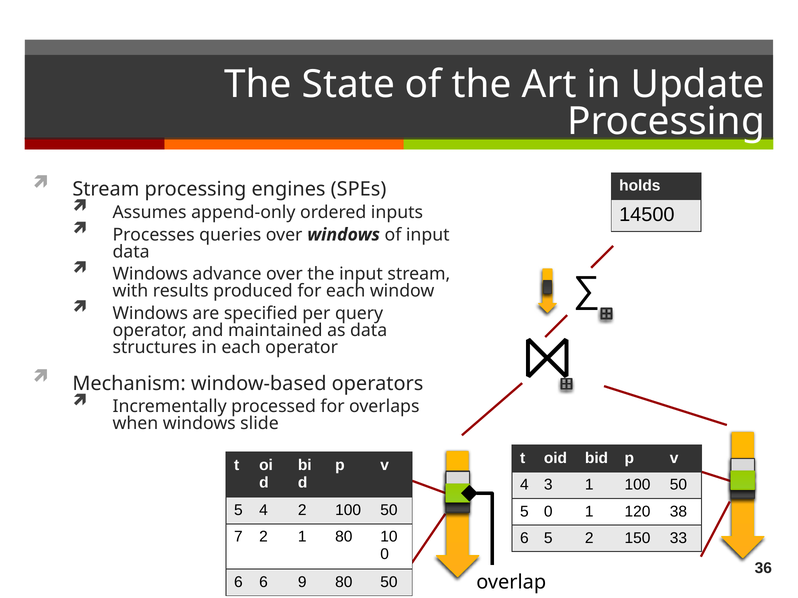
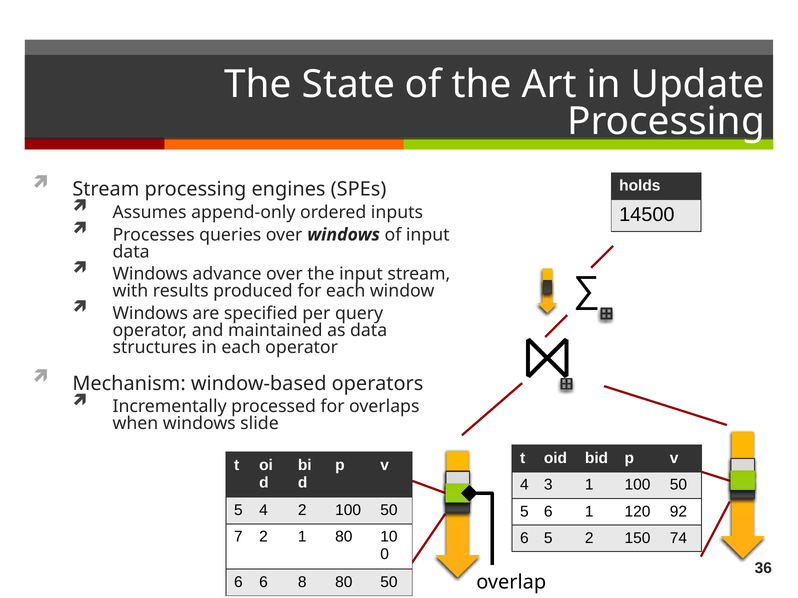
5 0: 0 -> 6 (548, 512)
38: 38 -> 92 (678, 512)
33: 33 -> 74 (678, 538)
9: 9 -> 8 (302, 583)
